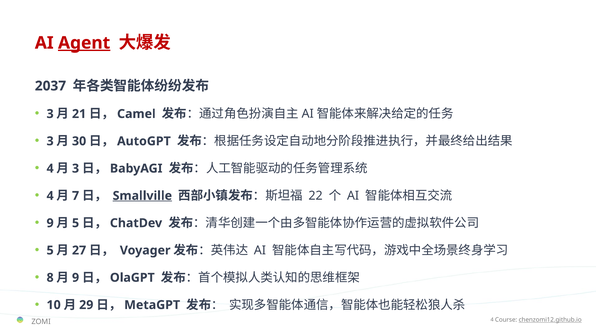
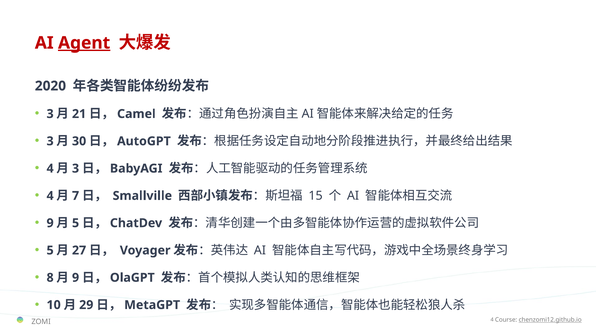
2037: 2037 -> 2020 (50, 86)
Smallville underline: present -> none (142, 196)
22: 22 -> 15 (316, 196)
